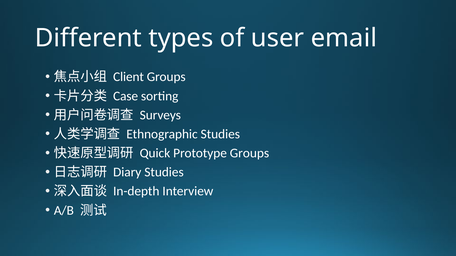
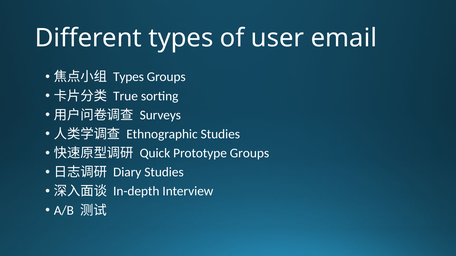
Client: Client -> Types (129, 77)
Case: Case -> True (126, 96)
